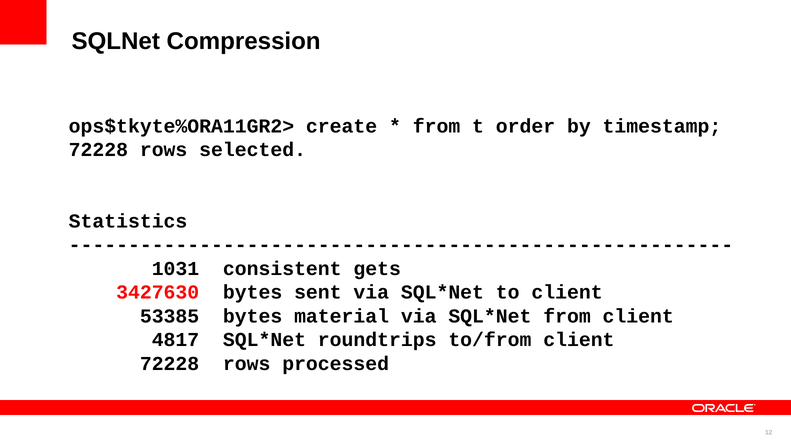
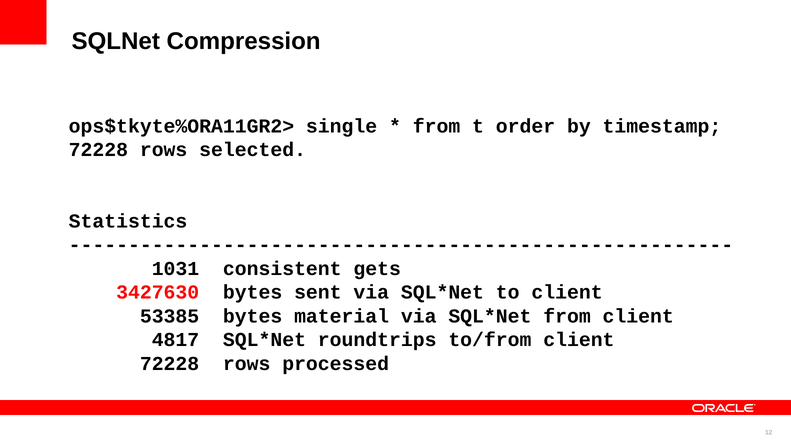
create: create -> single (342, 126)
